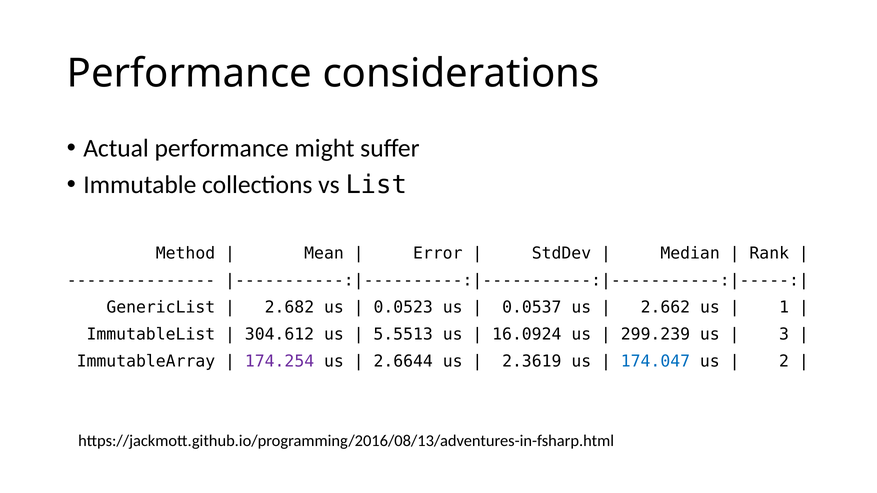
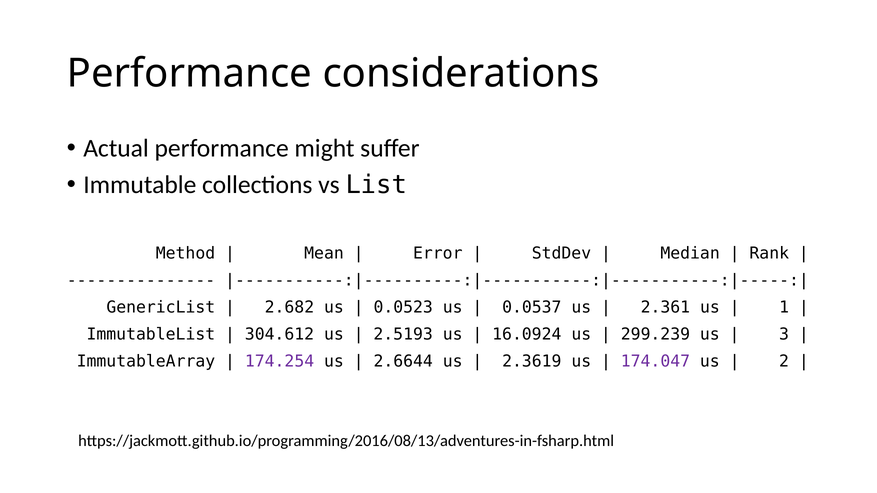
2.662: 2.662 -> 2.361 (665, 308)
5.5513: 5.5513 -> 2.5193 (403, 334)
174.047 colour: blue -> purple (655, 361)
